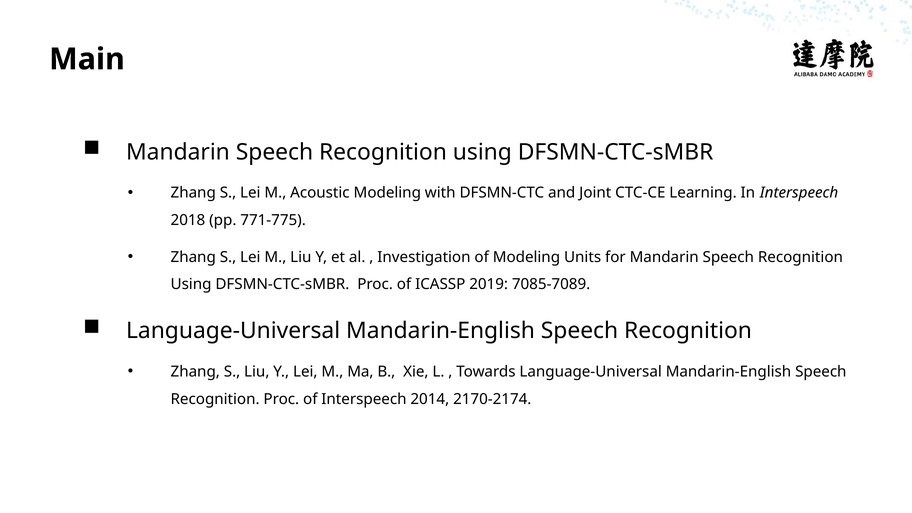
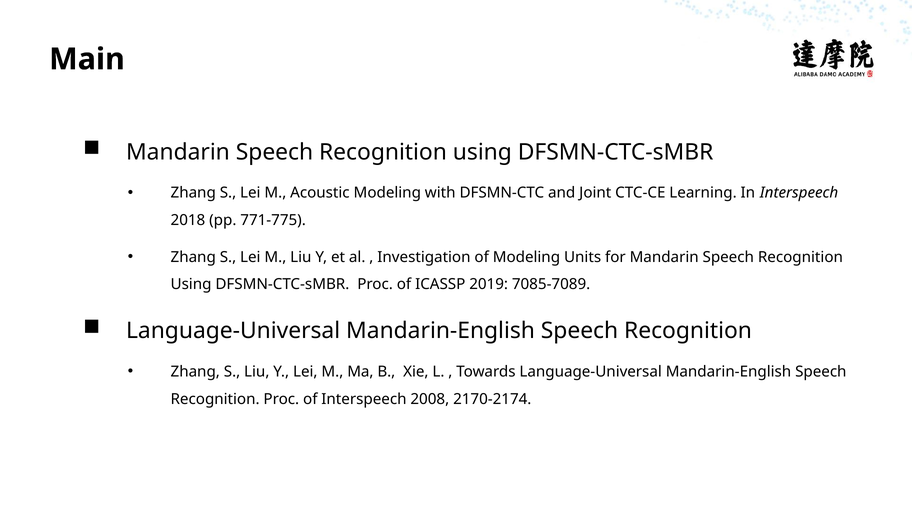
2014: 2014 -> 2008 (430, 400)
